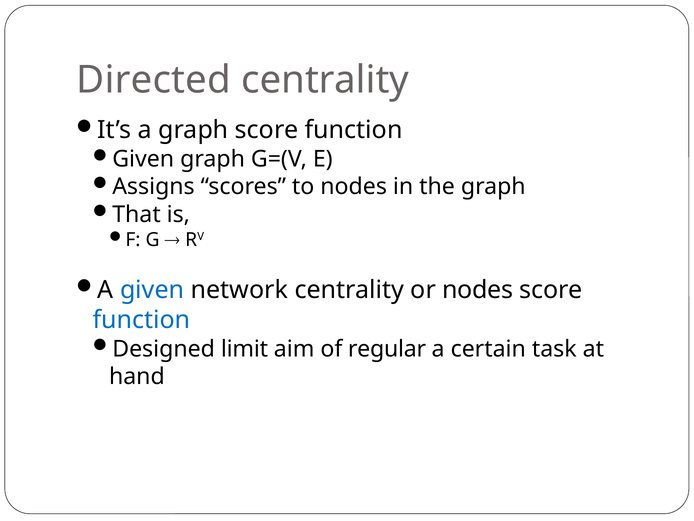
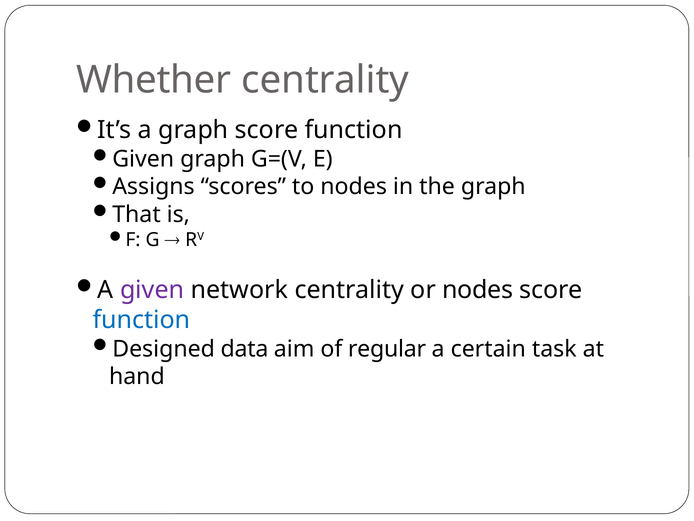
Directed: Directed -> Whether (154, 80)
given colour: blue -> purple (152, 290)
limit: limit -> data (244, 349)
